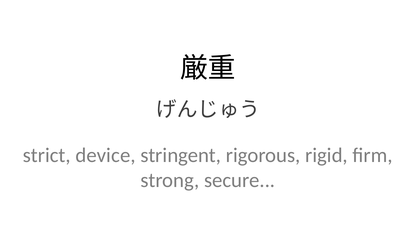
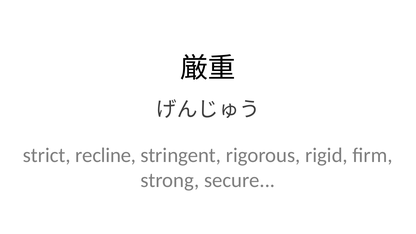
device: device -> recline (106, 155)
